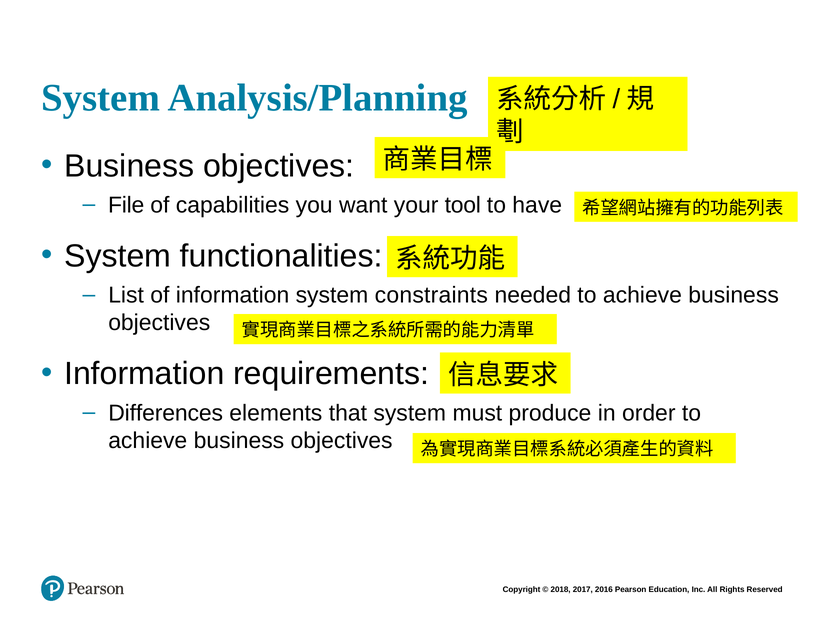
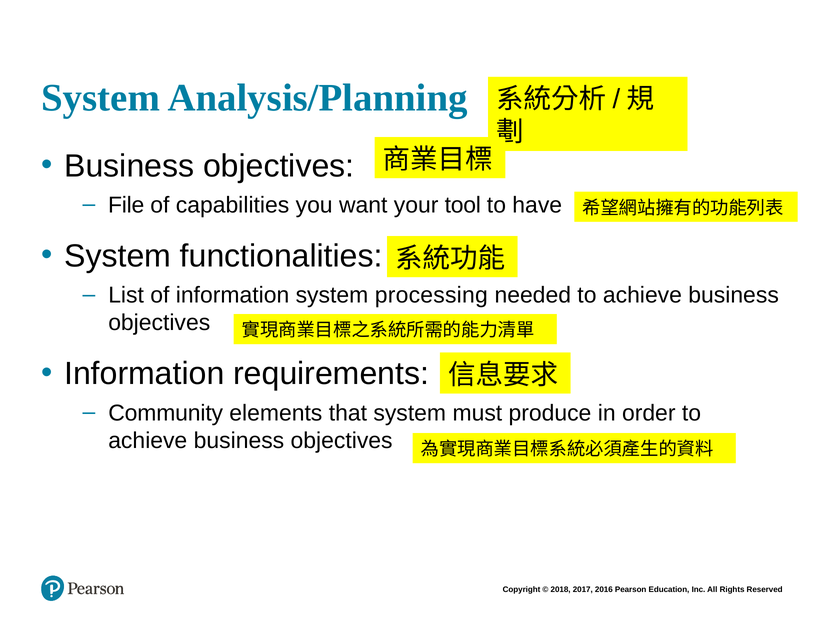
constraints: constraints -> processing (431, 295)
Differences: Differences -> Community (166, 413)
